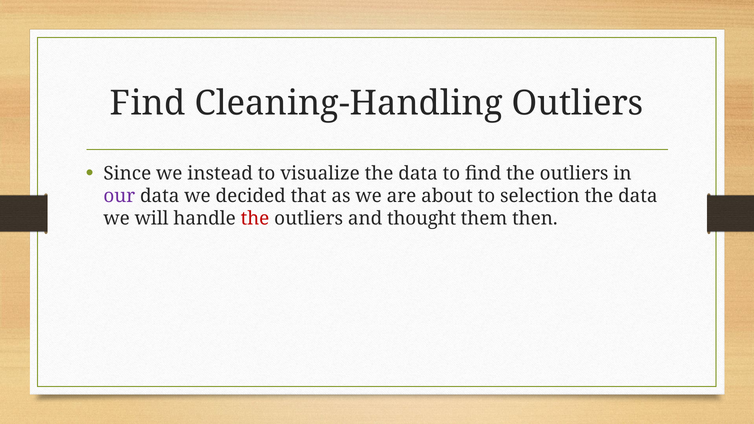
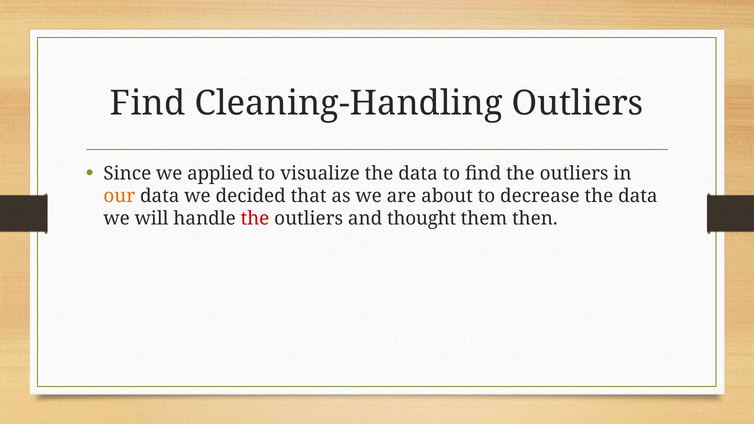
instead: instead -> applied (220, 174)
our colour: purple -> orange (119, 196)
selection: selection -> decrease (540, 196)
